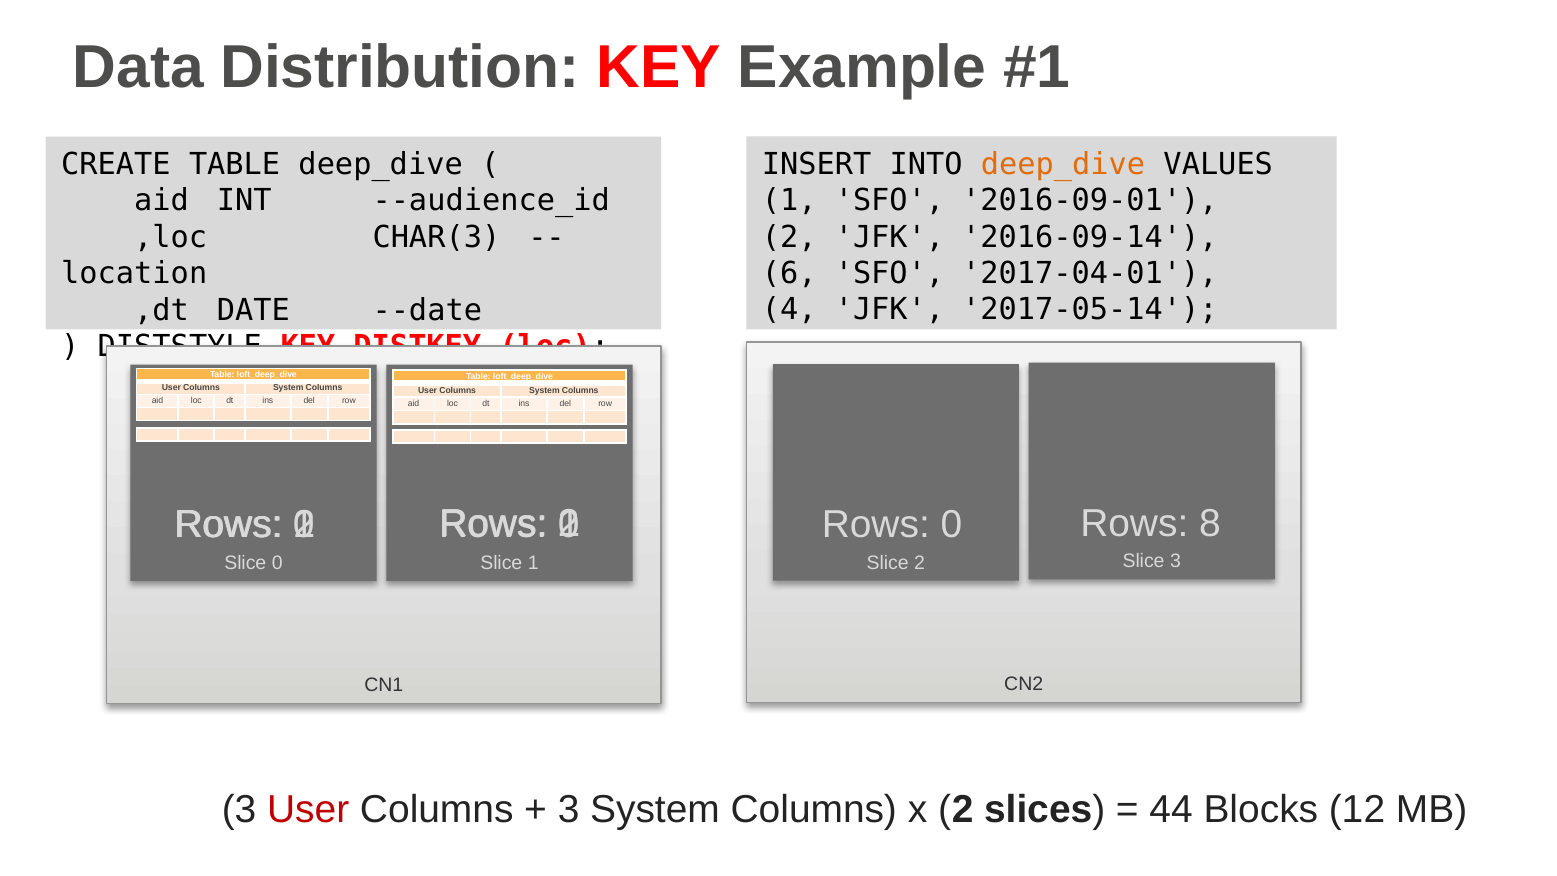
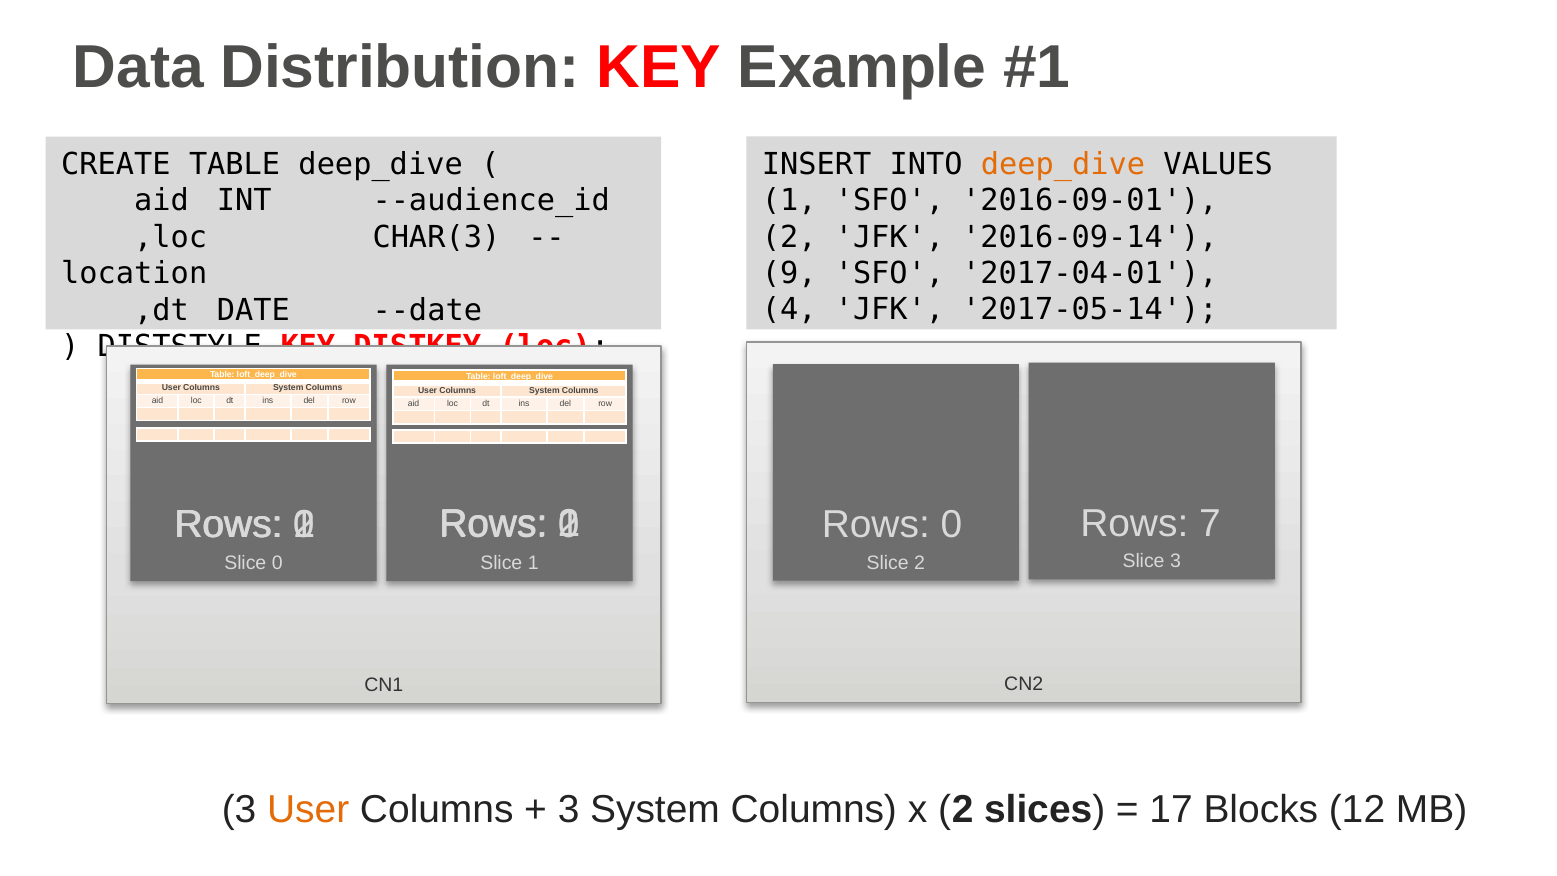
6: 6 -> 9 (789, 274)
8: 8 -> 7 (1210, 524)
User colour: red -> orange (308, 810)
44: 44 -> 17 (1171, 810)
